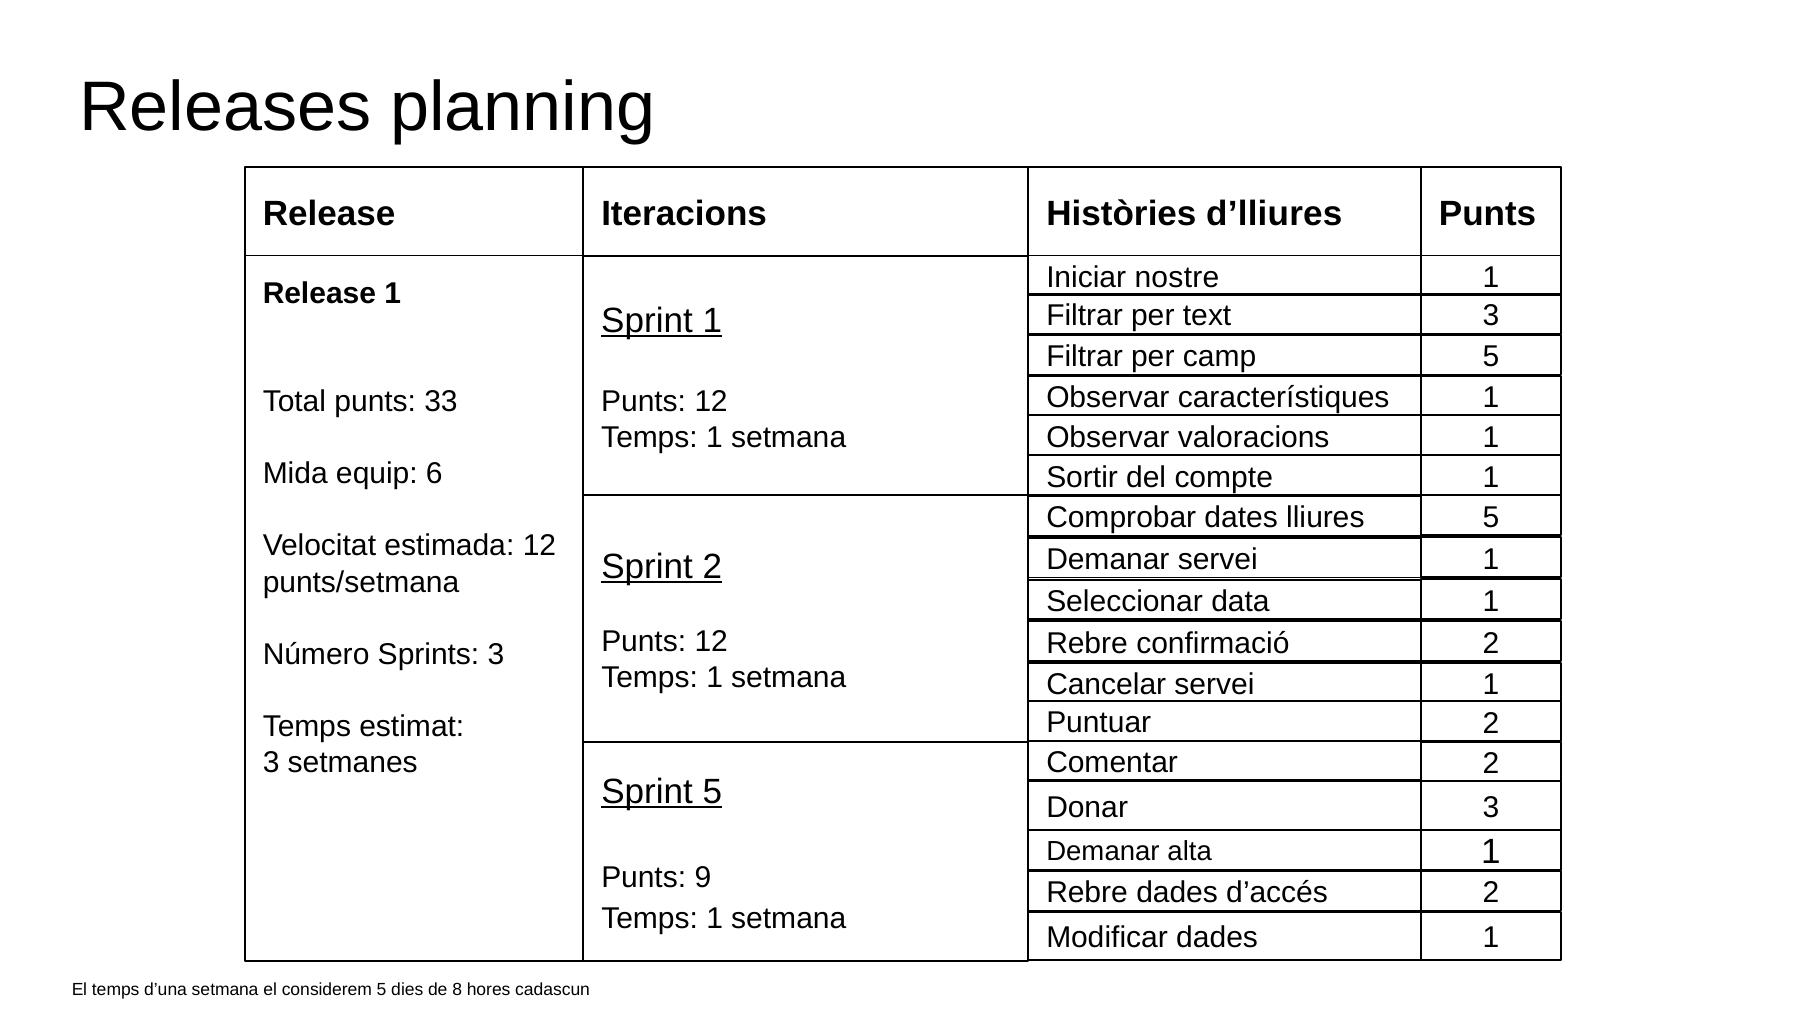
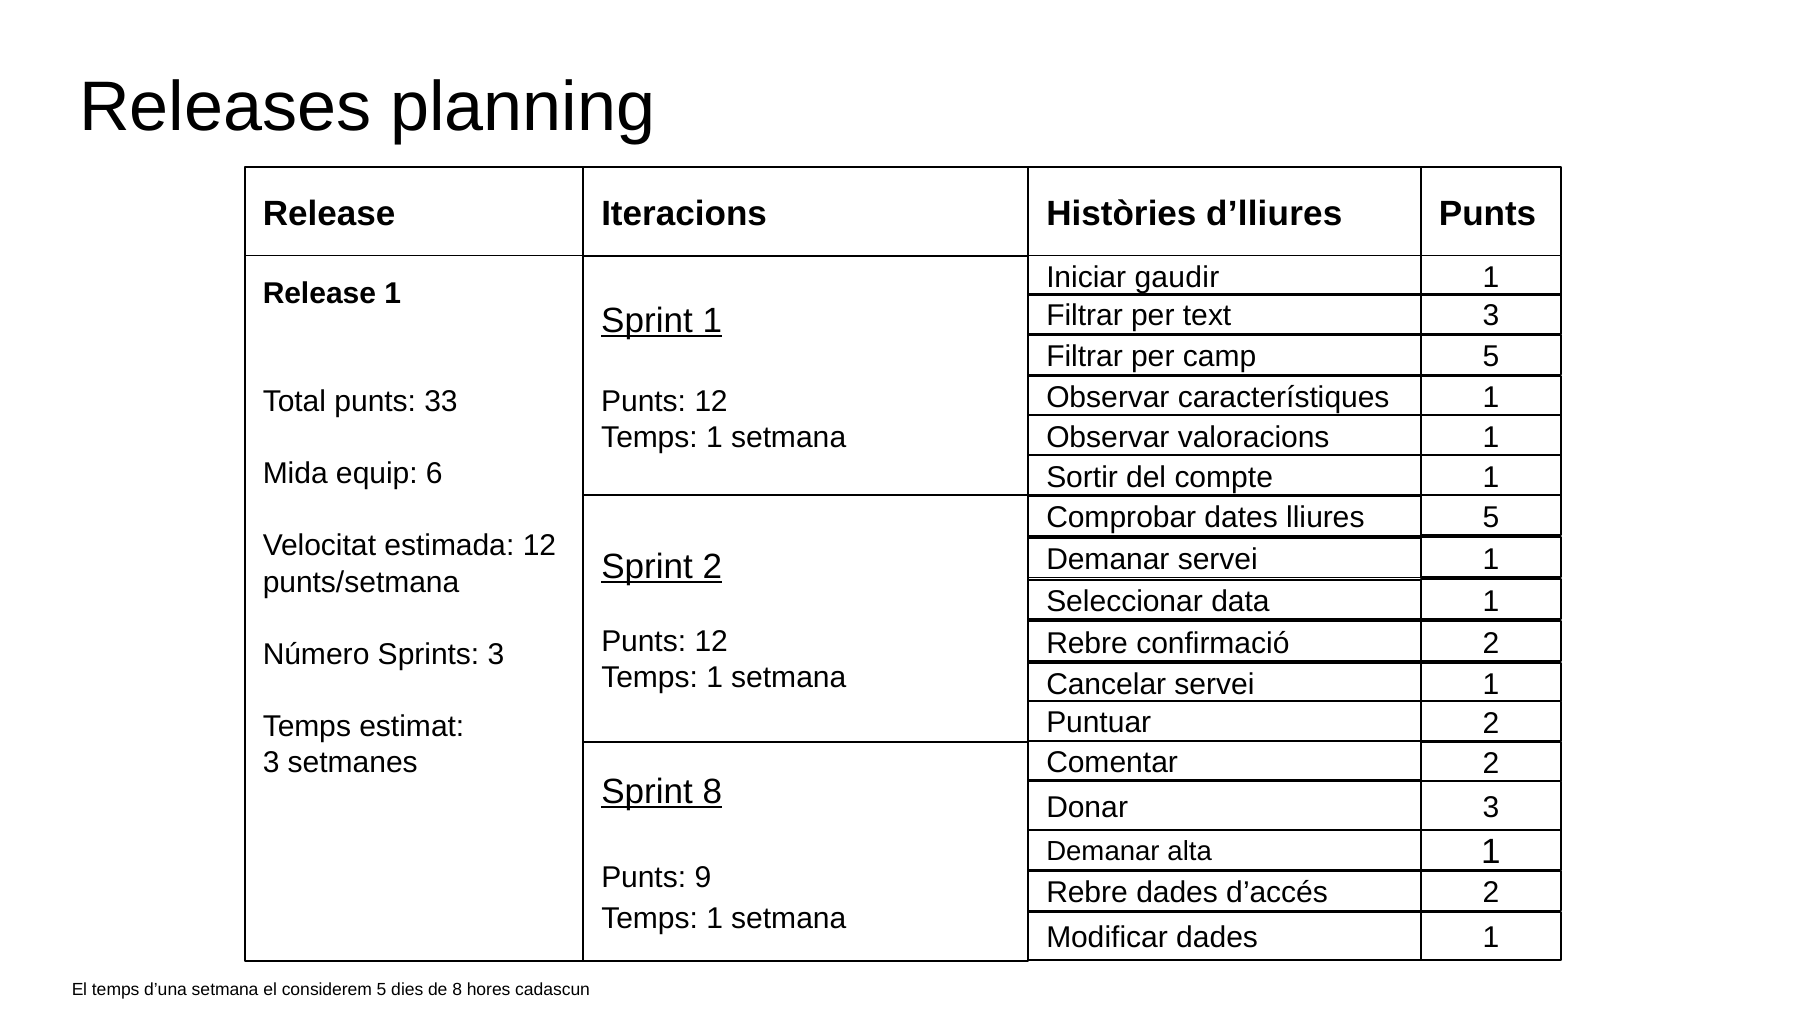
nostre: nostre -> gaudir (1177, 278)
Sprint 5: 5 -> 8 (712, 792)
